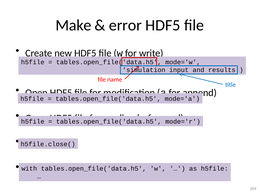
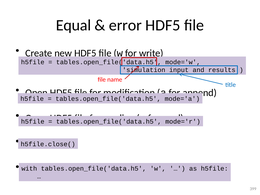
Make: Make -> Equal (73, 25)
